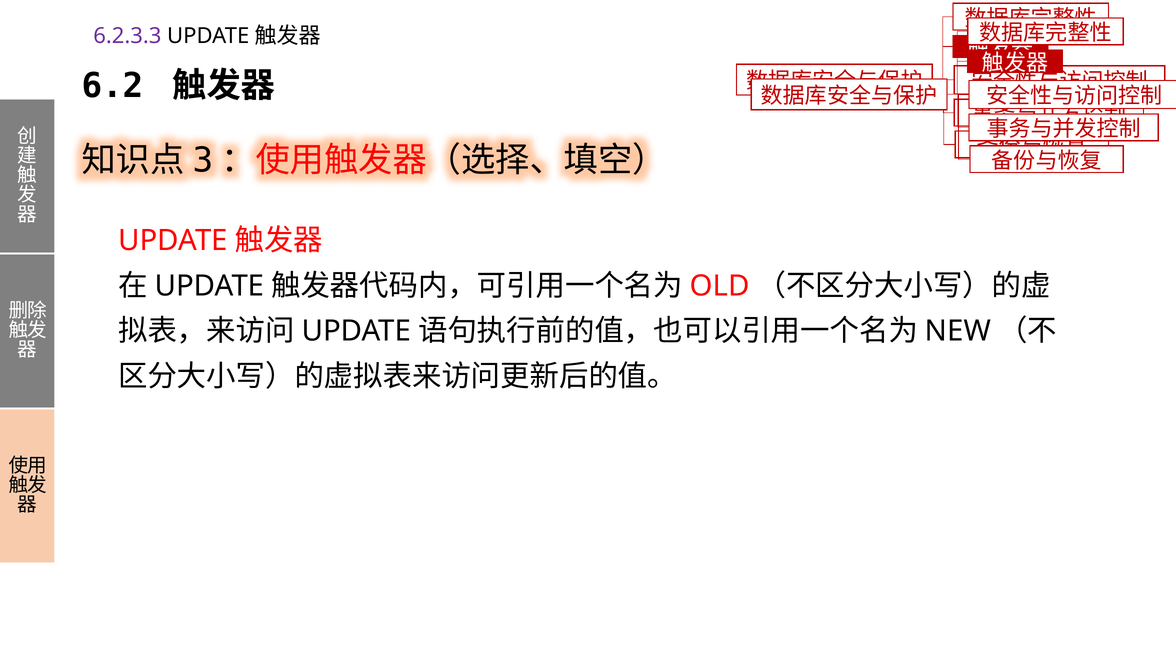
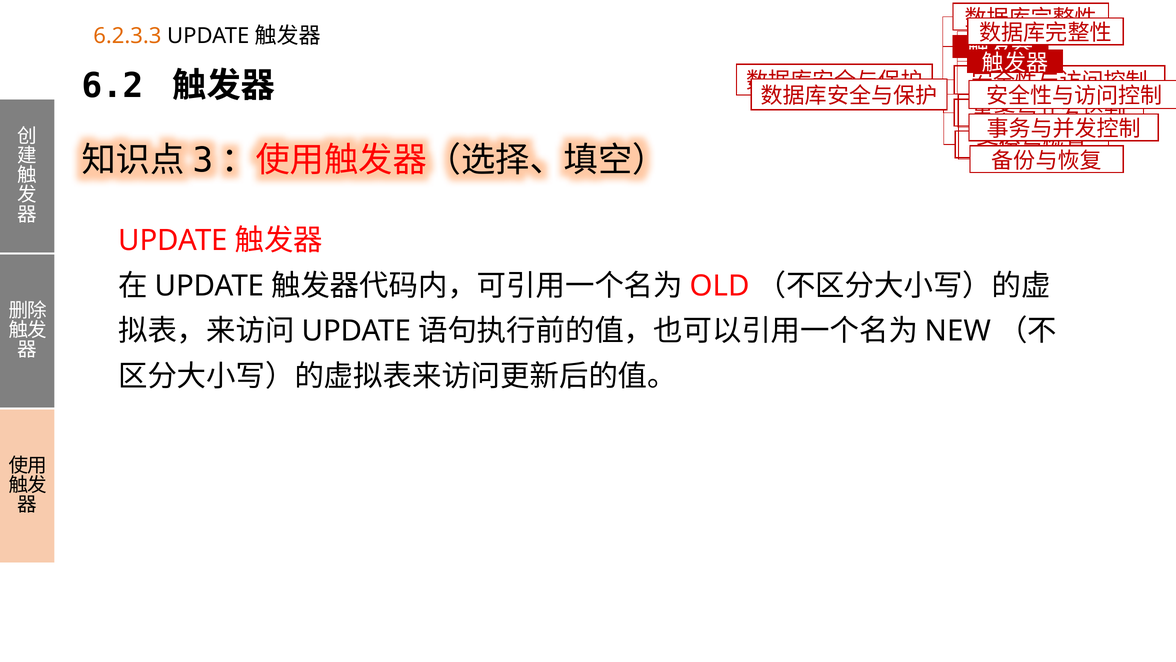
6.2.3.3 colour: purple -> orange (127, 36)
